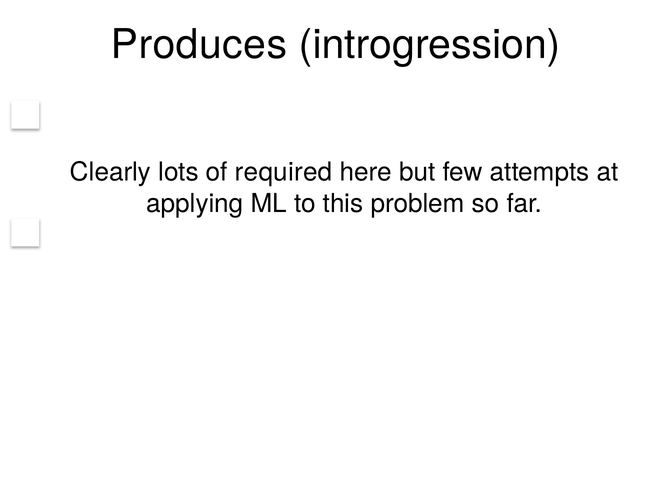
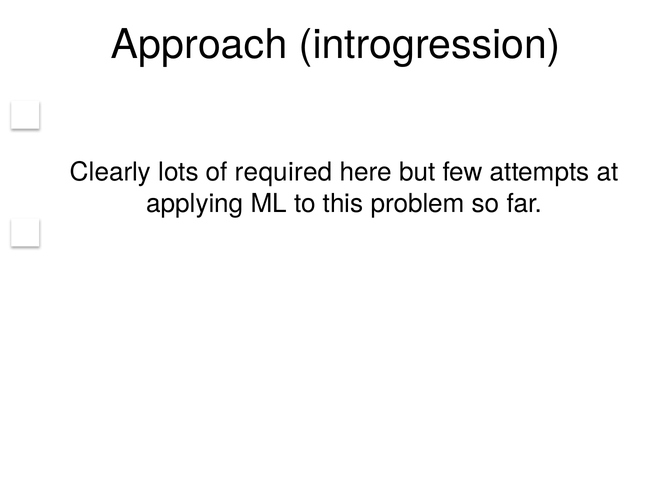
Produces: Produces -> Approach (199, 45)
